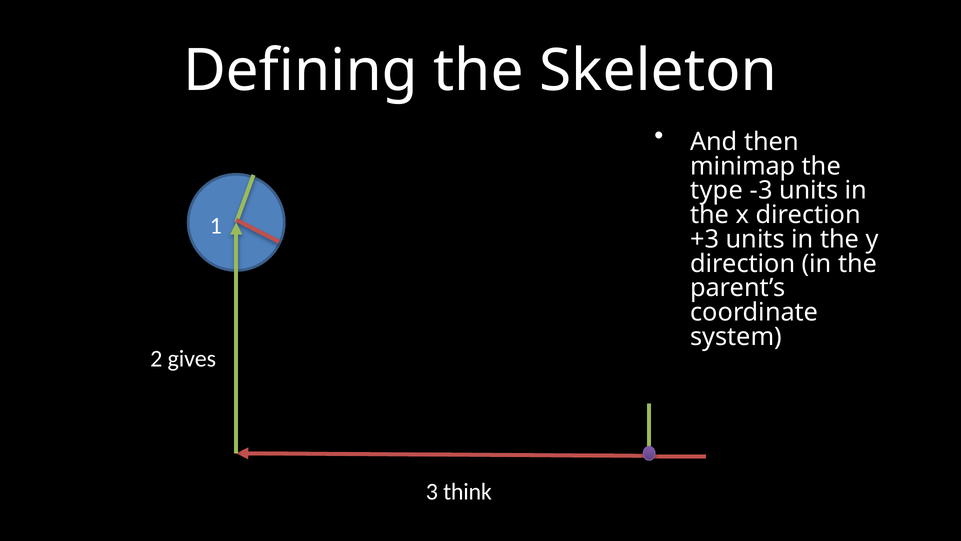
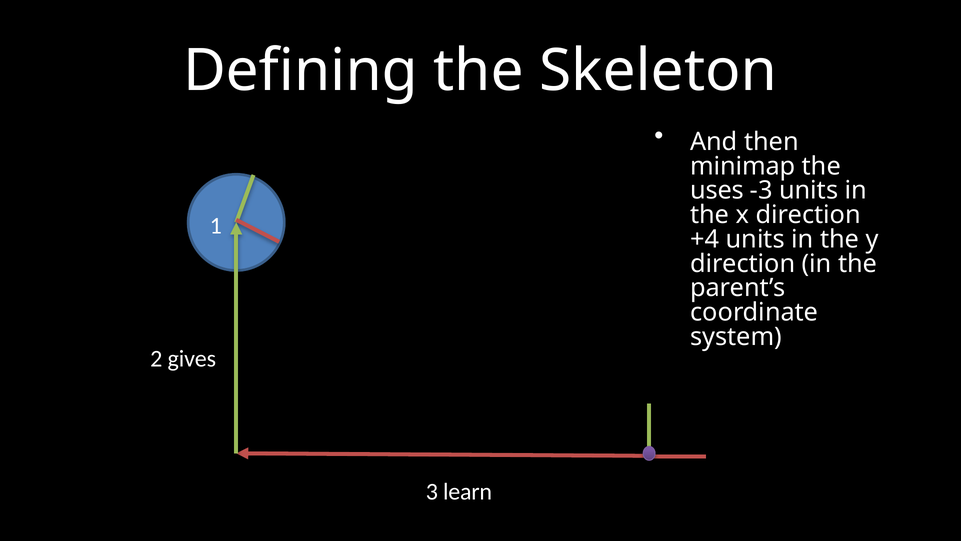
type: type -> uses (717, 190)
+3: +3 -> +4 (705, 239)
think: think -> learn (468, 491)
